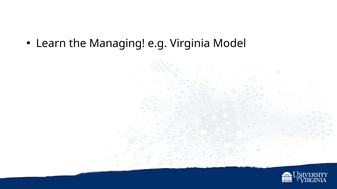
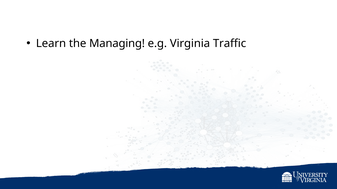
Model: Model -> Traffic (230, 44)
